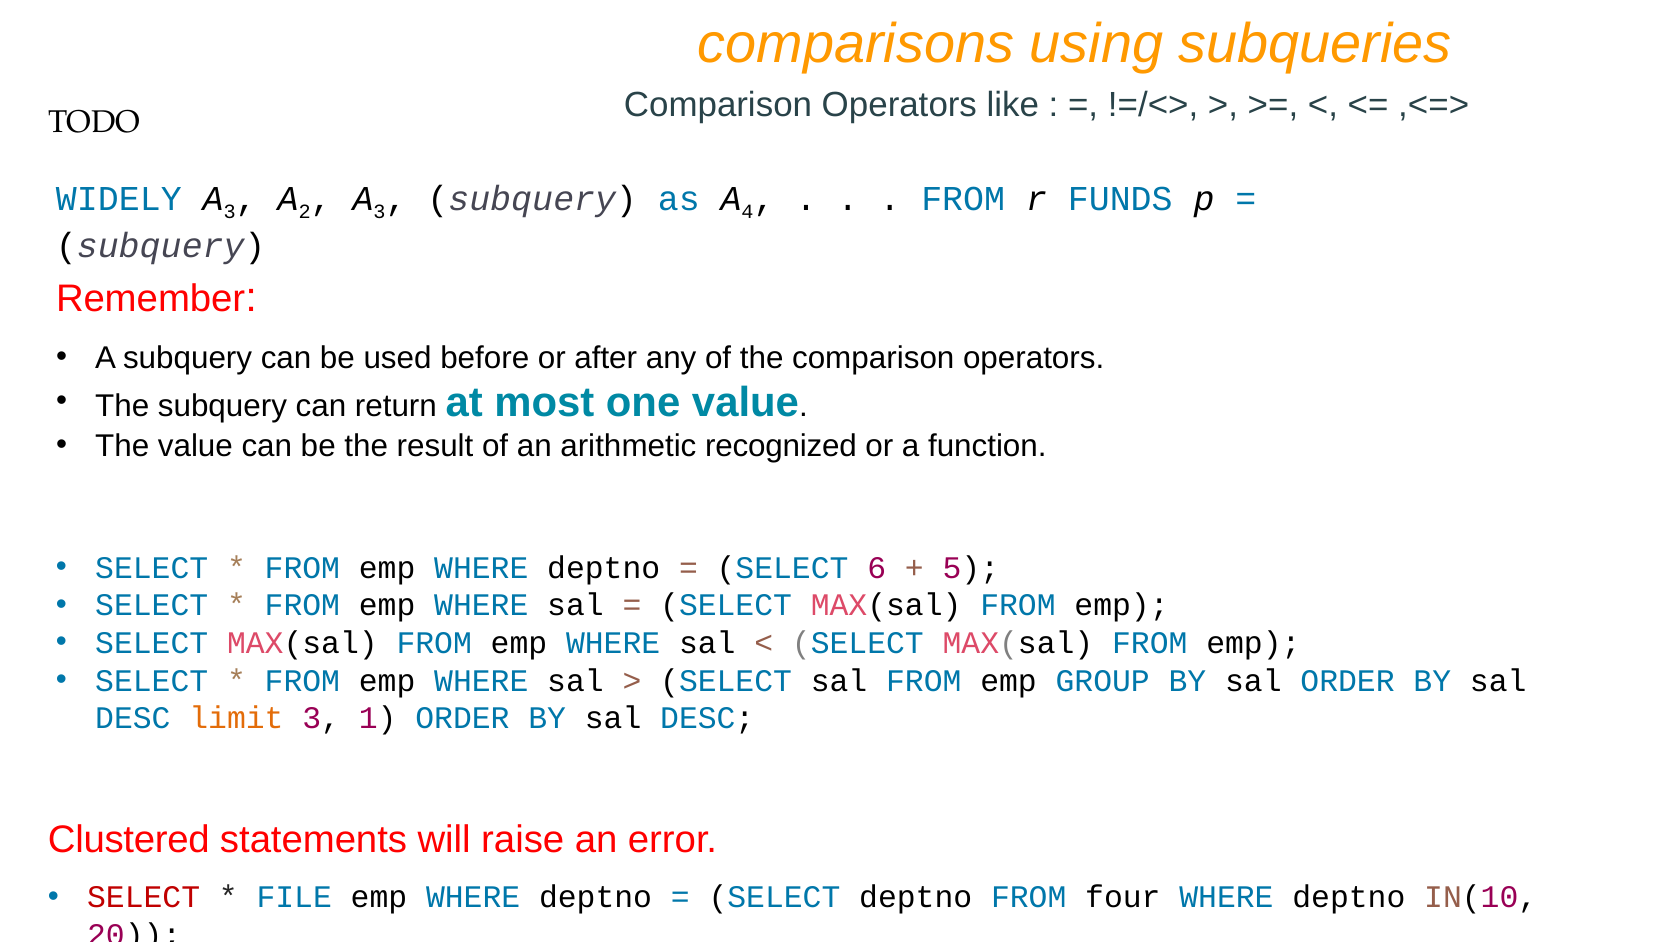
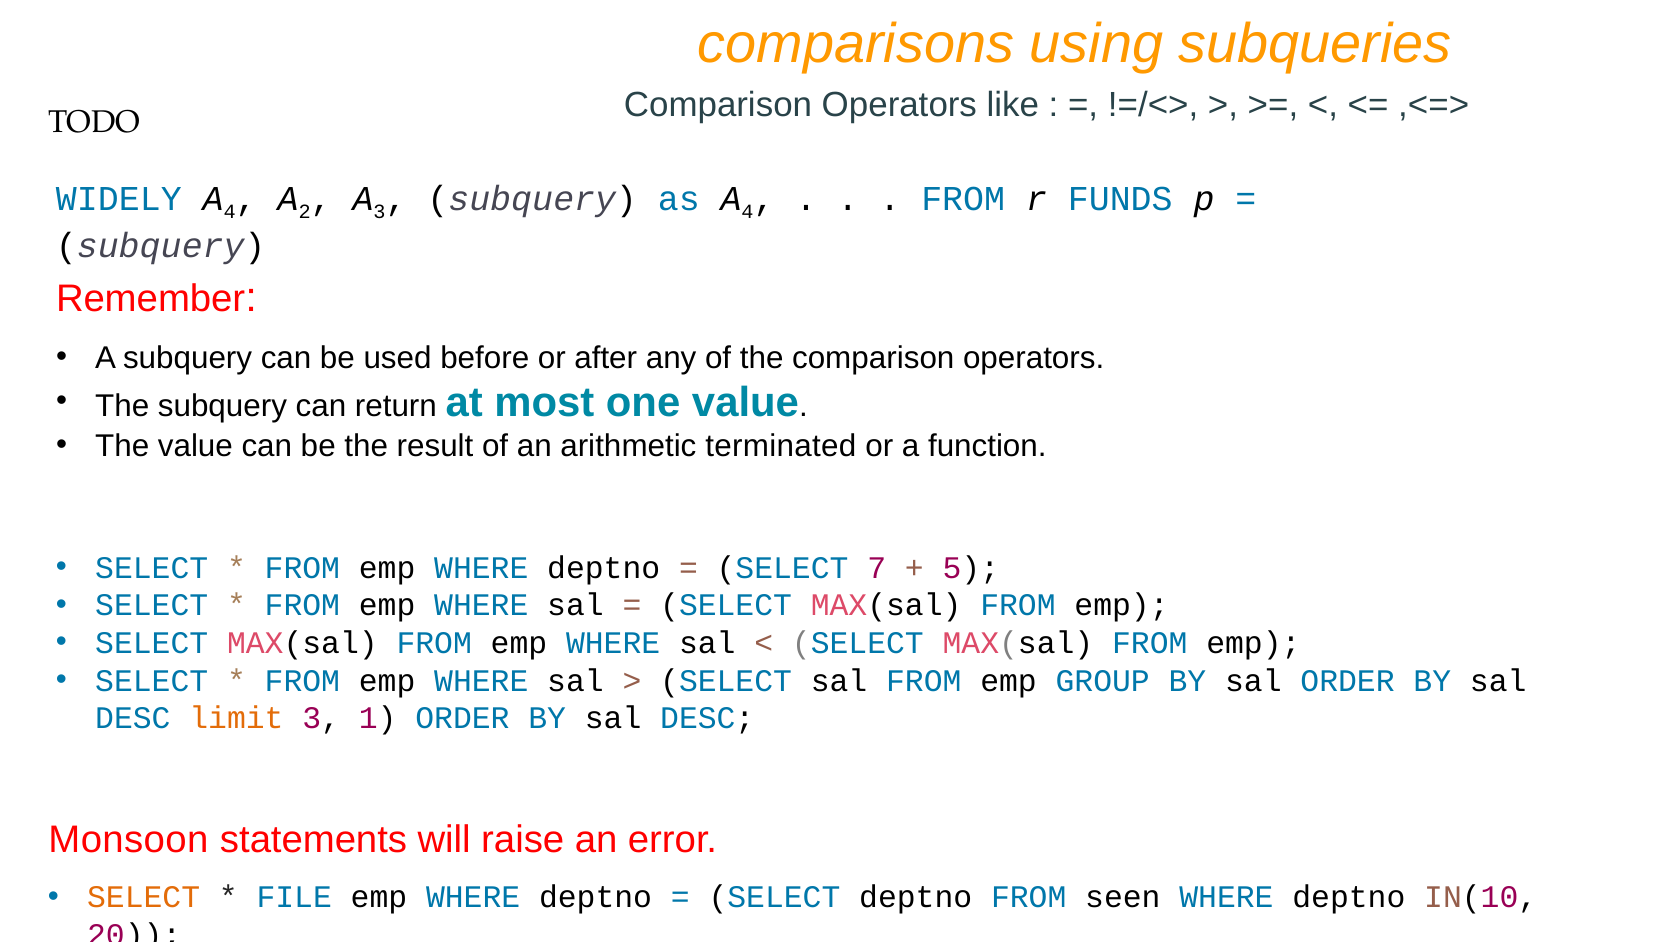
3: 3 -> 4 (230, 212)
recognized: recognized -> terminated (781, 446)
6: 6 -> 7 (877, 567)
Clustered: Clustered -> Monsoon (128, 839)
SELECT colour: red -> orange (144, 897)
four: four -> seen (1123, 897)
